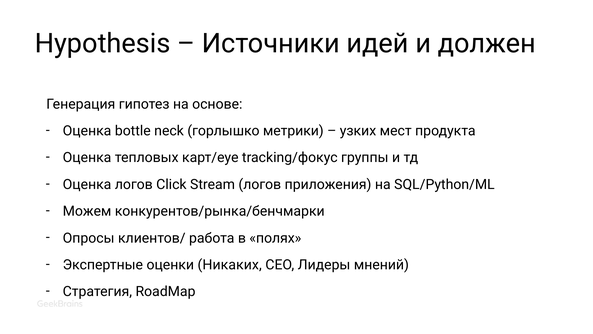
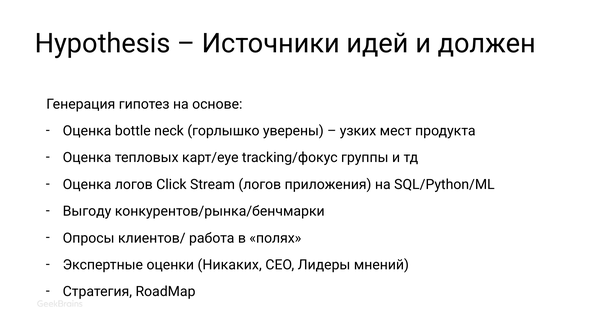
метрики: метрики -> уверены (293, 131)
Можем: Можем -> Выгоду (87, 211)
